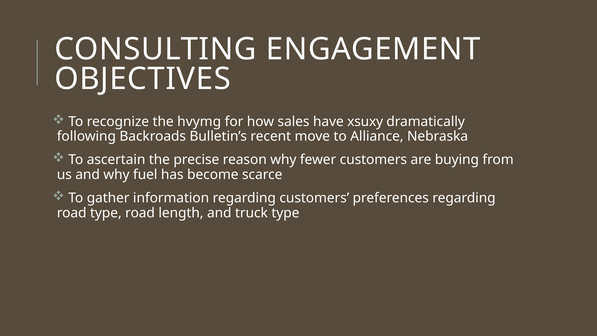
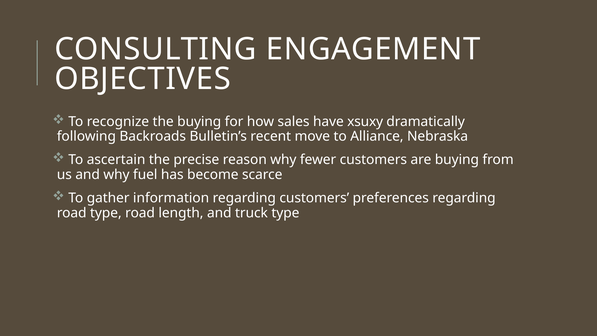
the hvymg: hvymg -> buying (199, 121)
